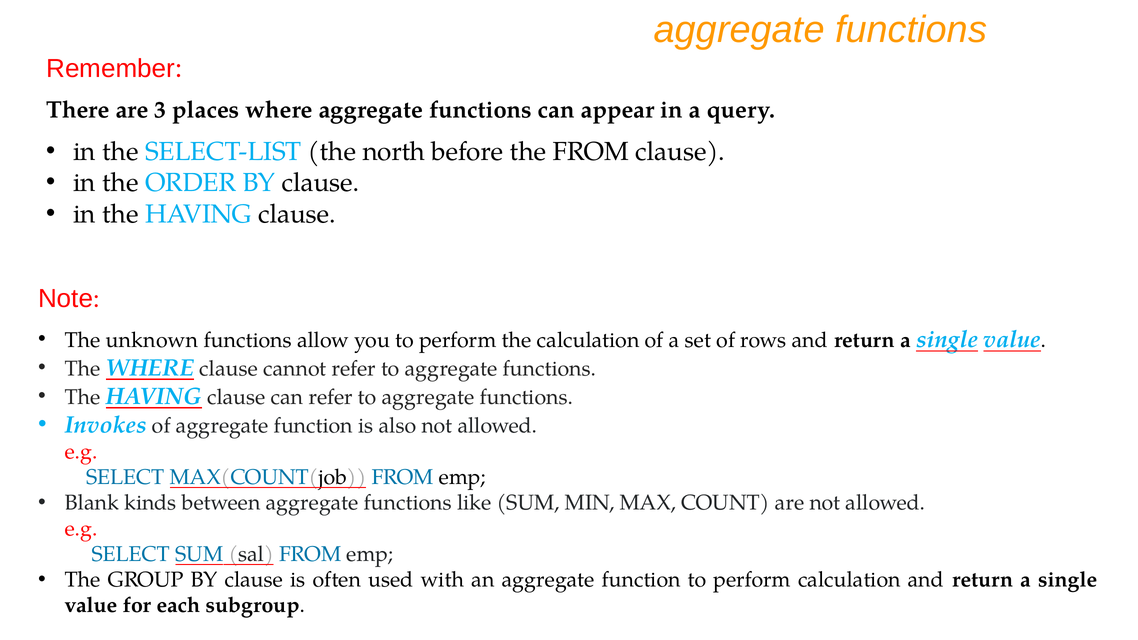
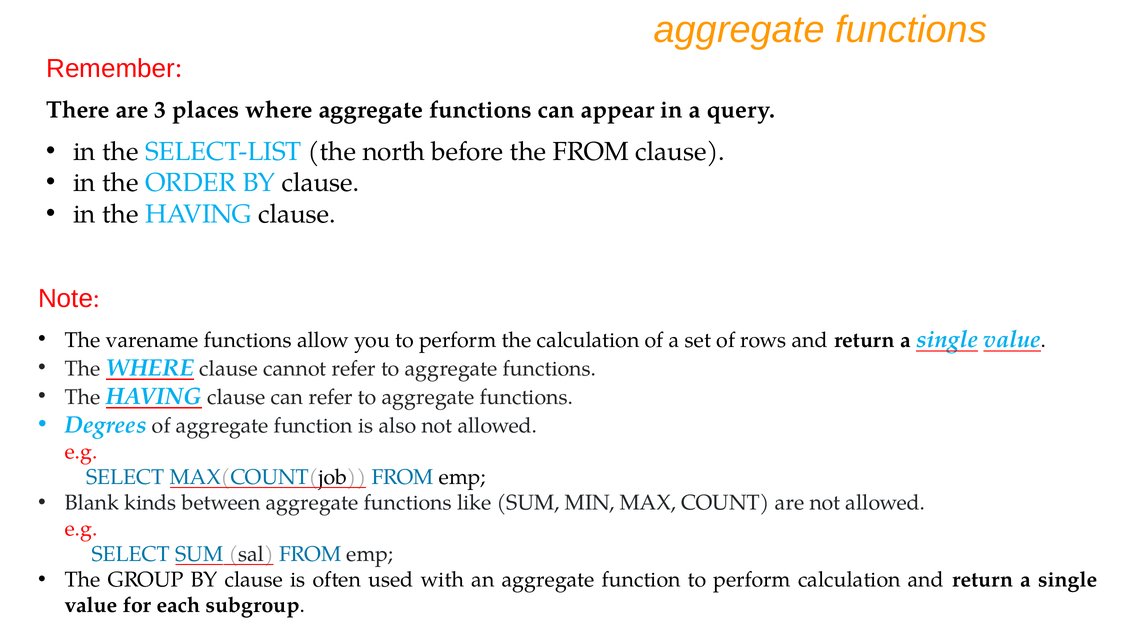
unknown: unknown -> varename (152, 340)
Invokes: Invokes -> Degrees (106, 425)
